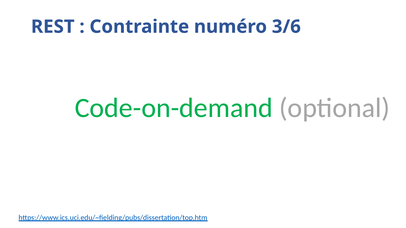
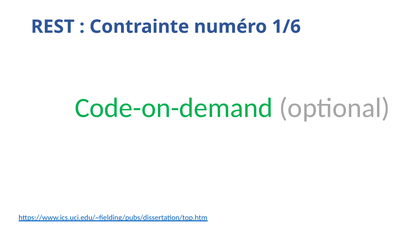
3/6: 3/6 -> 1/6 (286, 27)
